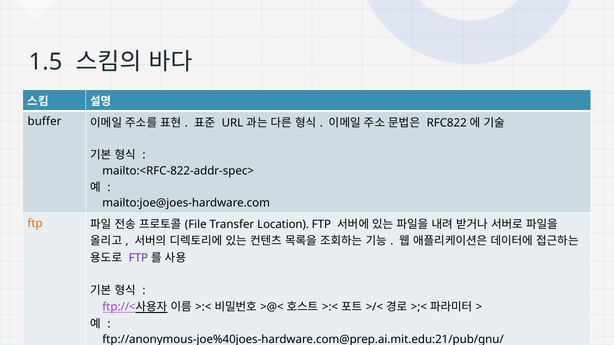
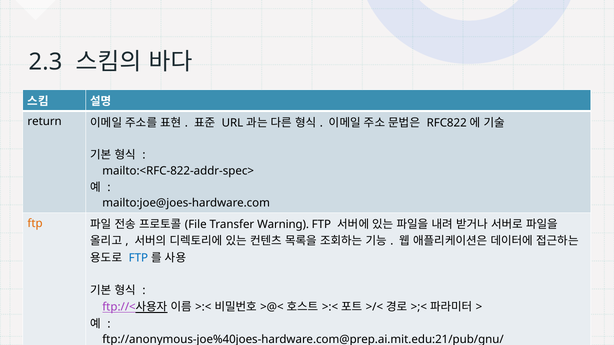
1.5: 1.5 -> 2.3 (45, 62)
buffer: buffer -> return (45, 122)
Location: Location -> Warning (283, 225)
FTP colour: purple -> blue (138, 258)
